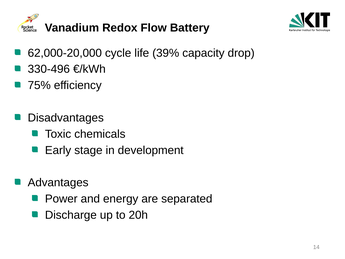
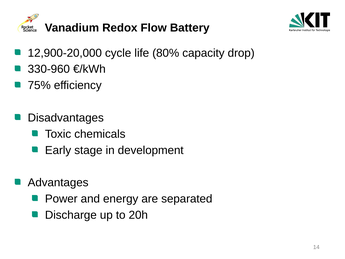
62,000-20,000: 62,000-20,000 -> 12,900-20,000 (65, 53)
39%: 39% -> 80% (166, 53)
330-496: 330-496 -> 330-960 (49, 69)
